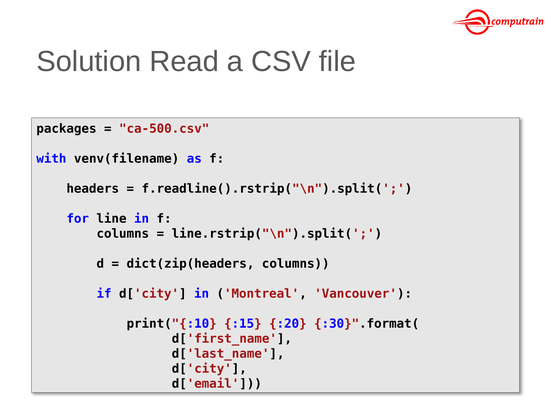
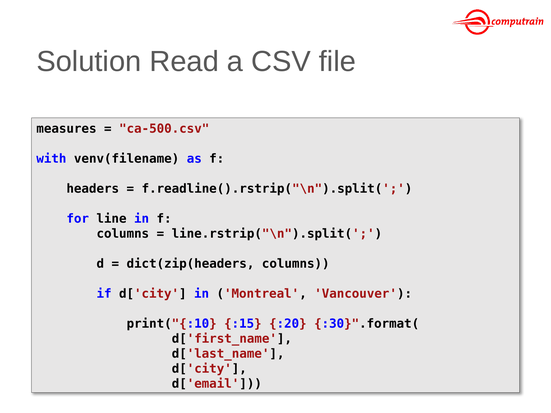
packages: packages -> measures (66, 129)
